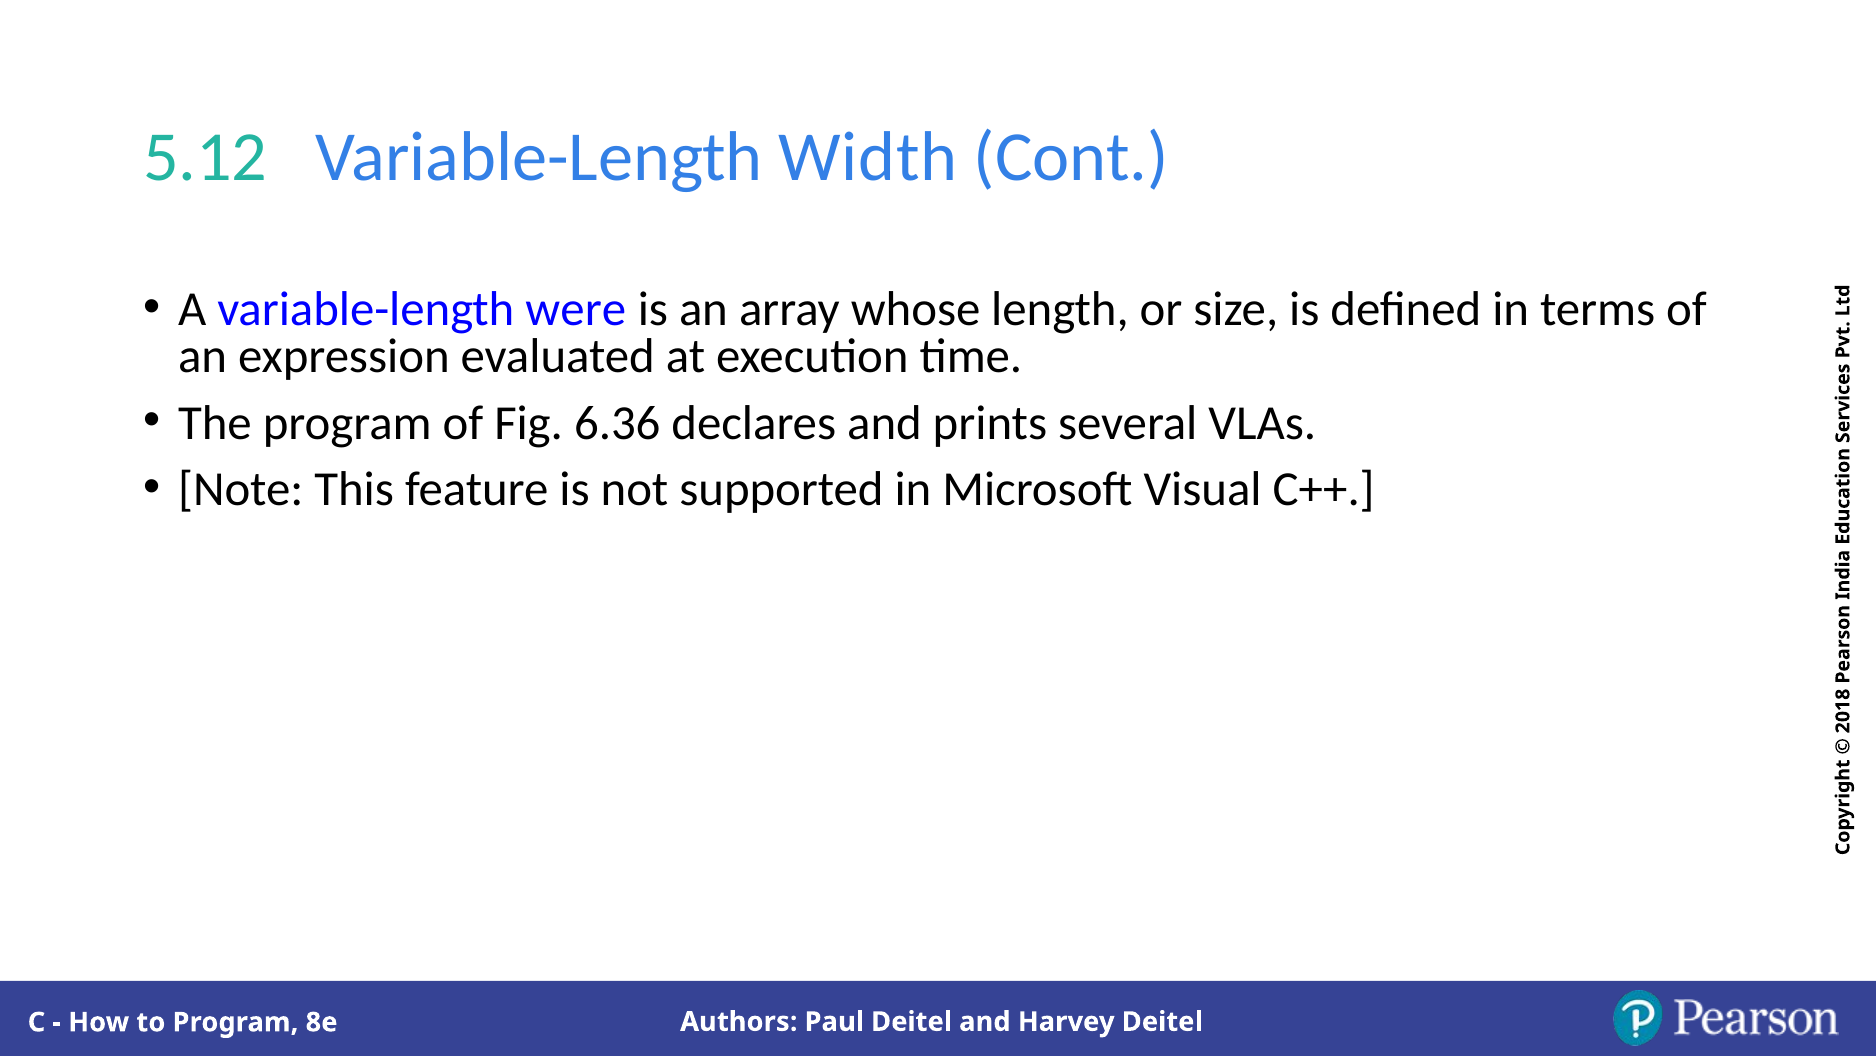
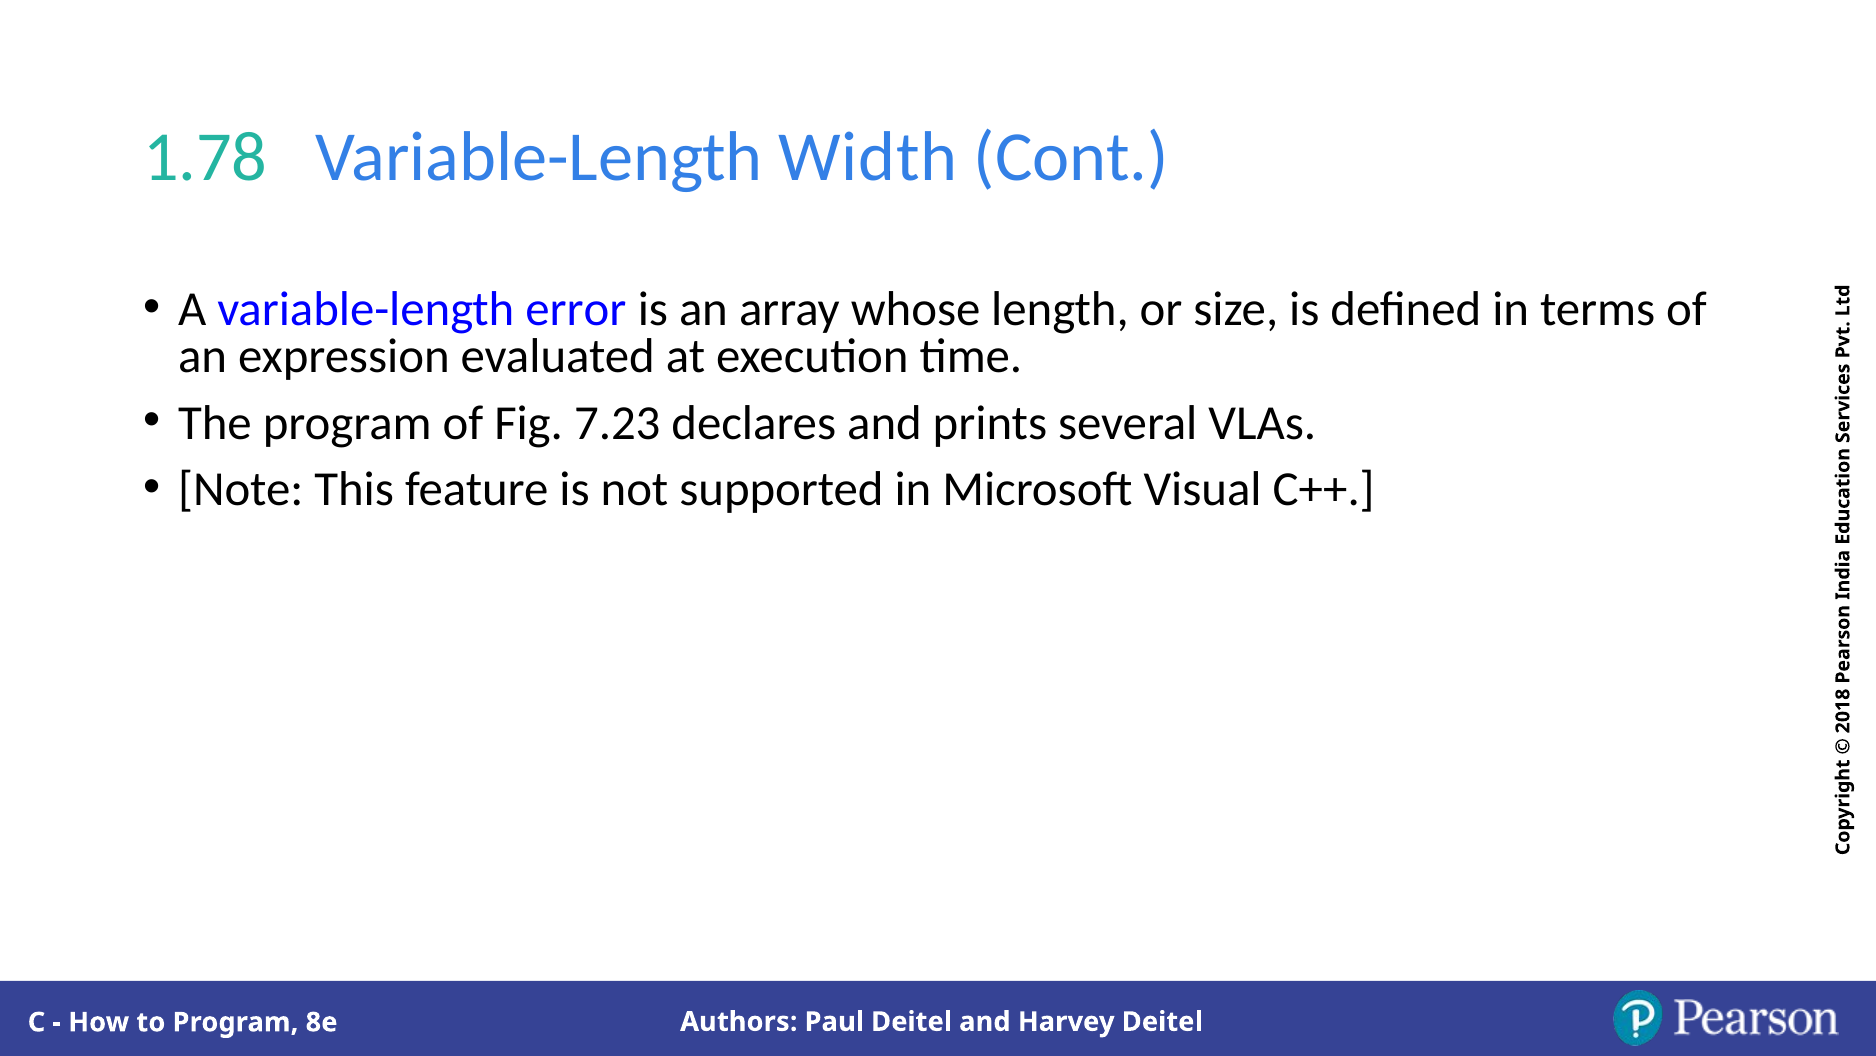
5.12: 5.12 -> 1.78 (205, 158)
were: were -> error (576, 309)
6.36: 6.36 -> 7.23 (617, 423)
